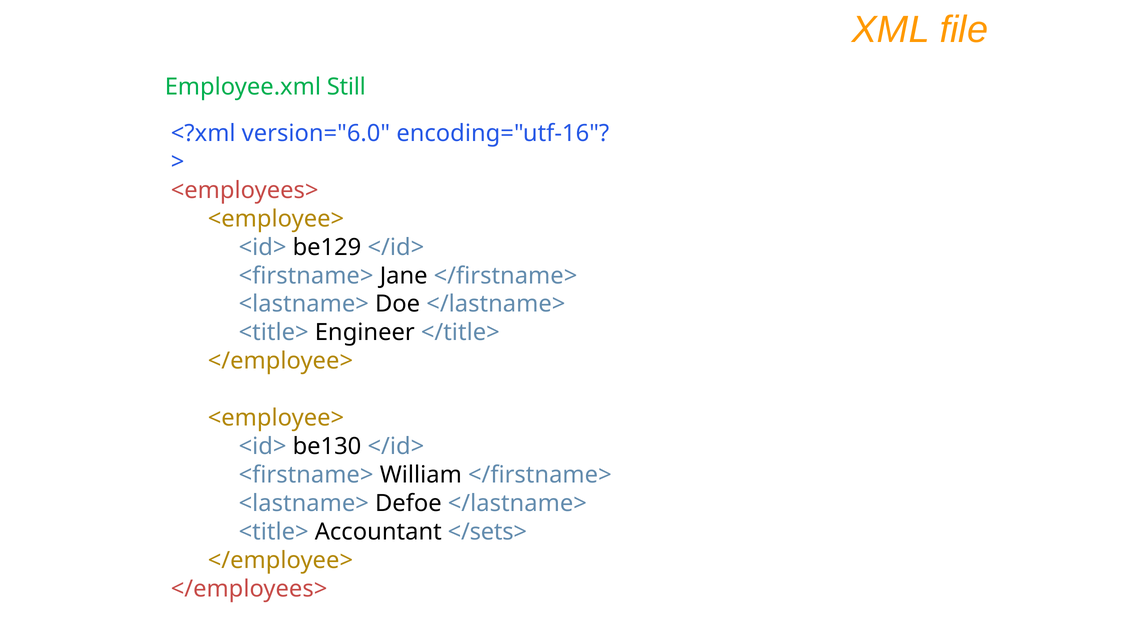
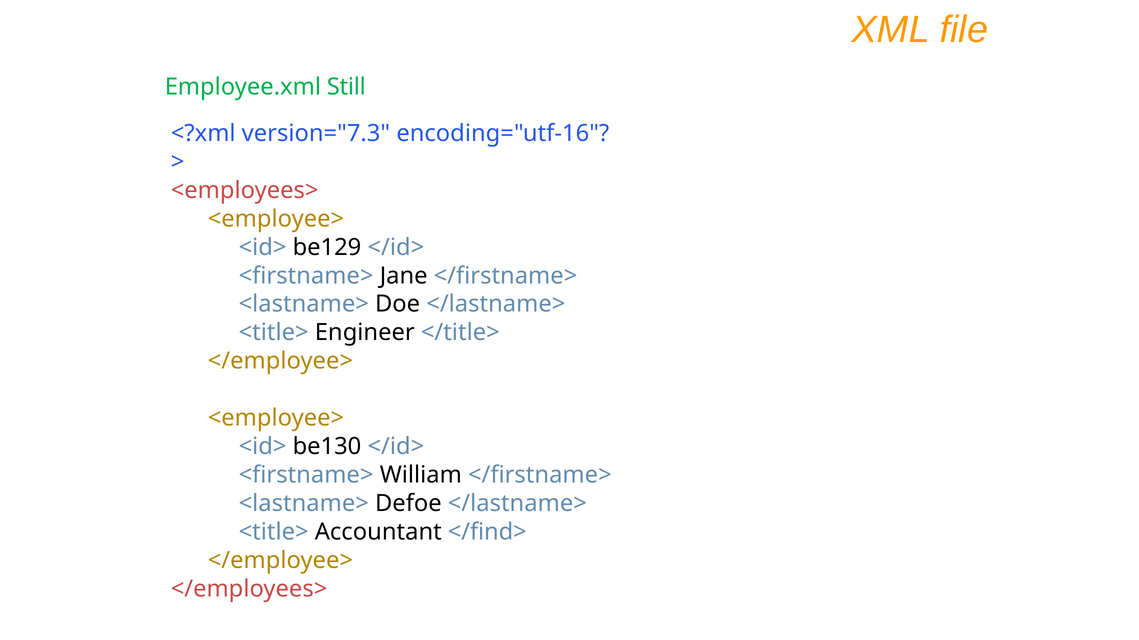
version="6.0: version="6.0 -> version="7.3 (316, 134)
</sets>: </sets> -> </find> (487, 532)
